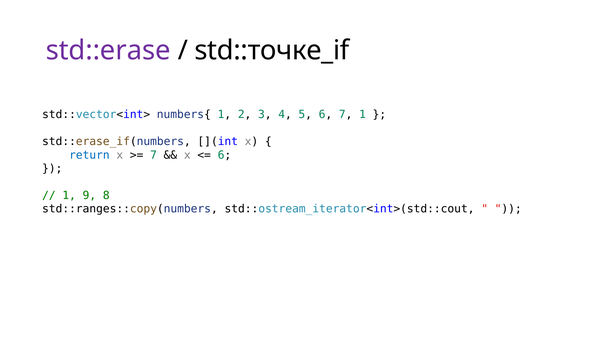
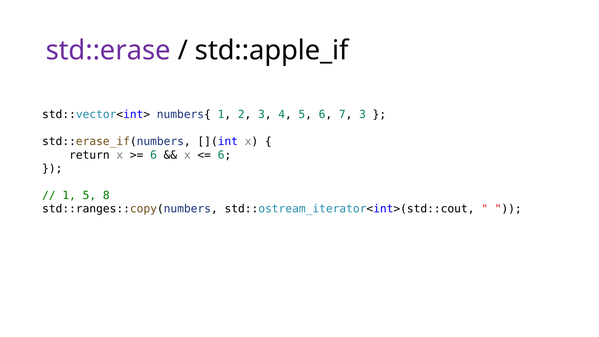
std::точке_if: std::точке_if -> std::apple_if (272, 50)
7 1: 1 -> 3 (363, 115)
return colour: blue -> black (89, 155)
7: 7 -> 6 (154, 155)
1 9: 9 -> 5 (89, 195)
